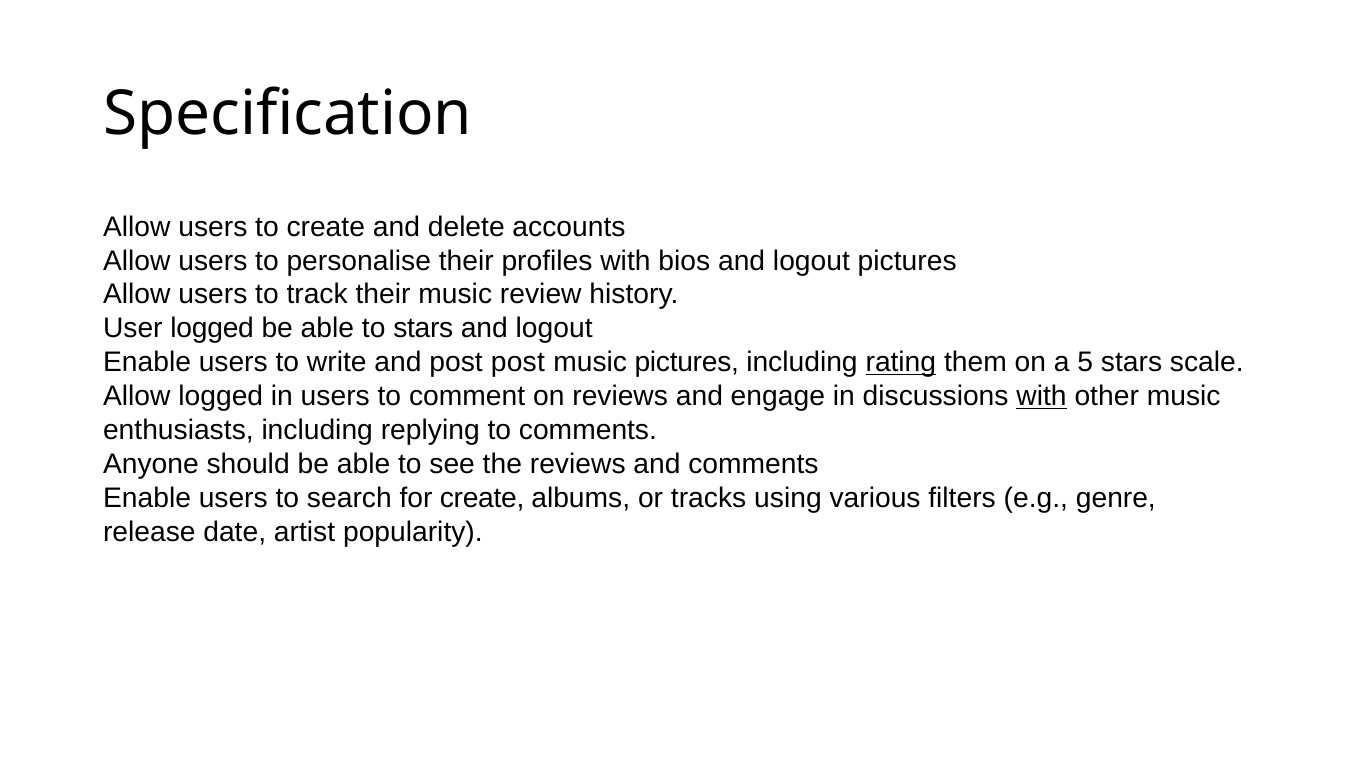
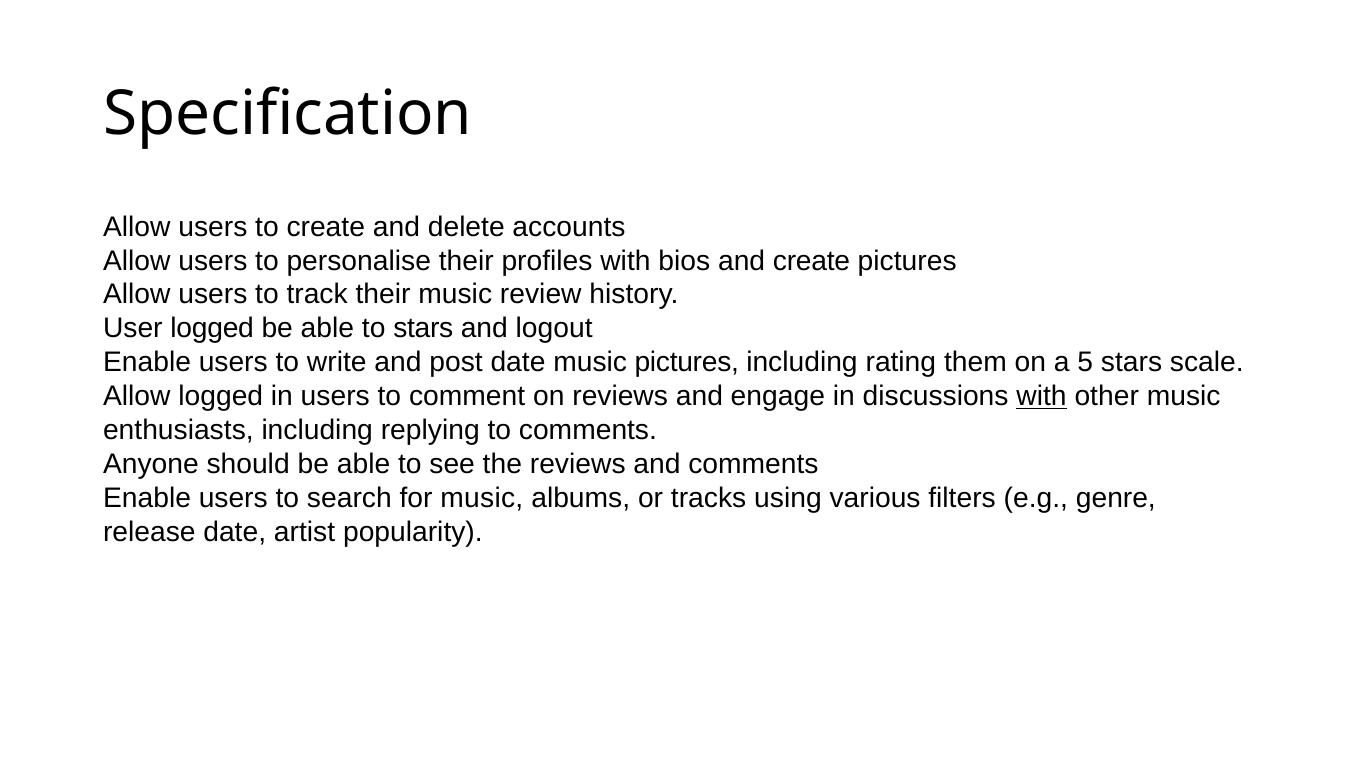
bios and logout: logout -> create (812, 261)
post post: post -> date (518, 362)
rating underline: present -> none (901, 362)
for create: create -> music (482, 498)
